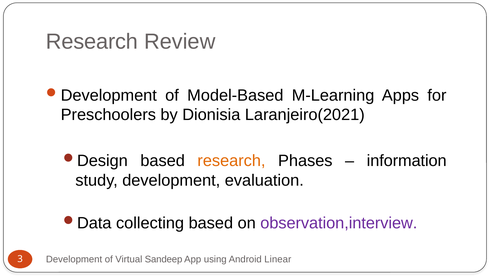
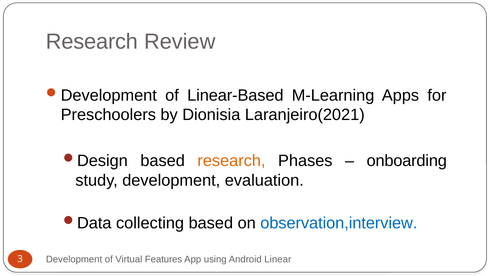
Model-Based: Model-Based -> Linear-Based (235, 95)
information: information -> onboarding (407, 160)
observation,interview colour: purple -> blue (339, 223)
Sandeep: Sandeep -> Features (164, 259)
